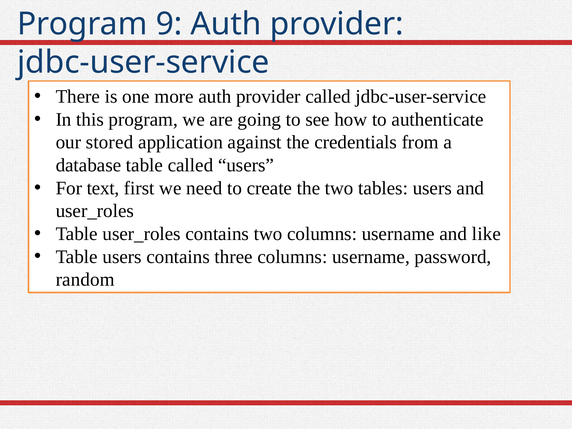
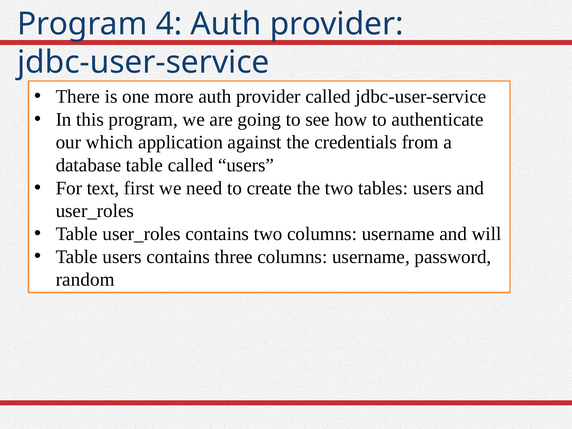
9: 9 -> 4 (169, 24)
stored: stored -> which (110, 142)
like: like -> will (487, 234)
